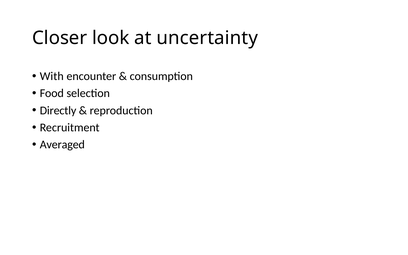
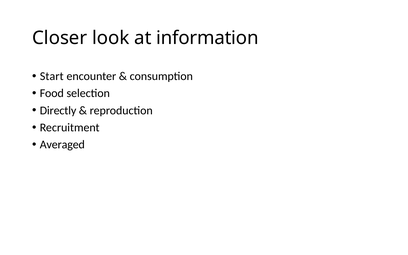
uncertainty: uncertainty -> information (207, 38)
With: With -> Start (52, 76)
